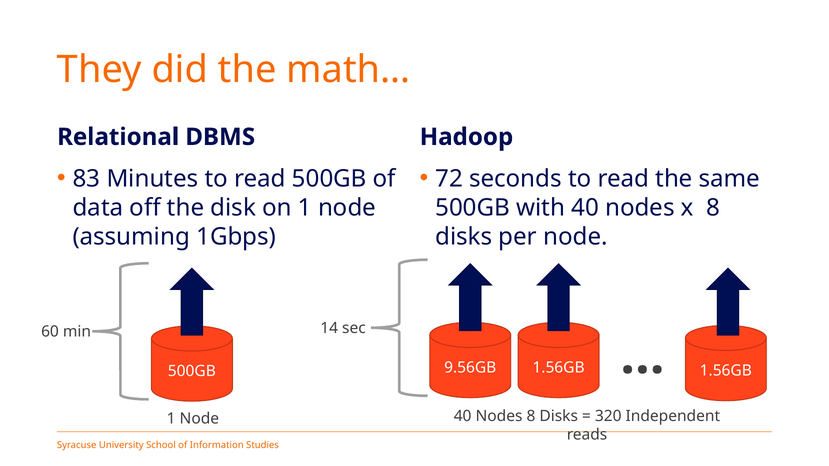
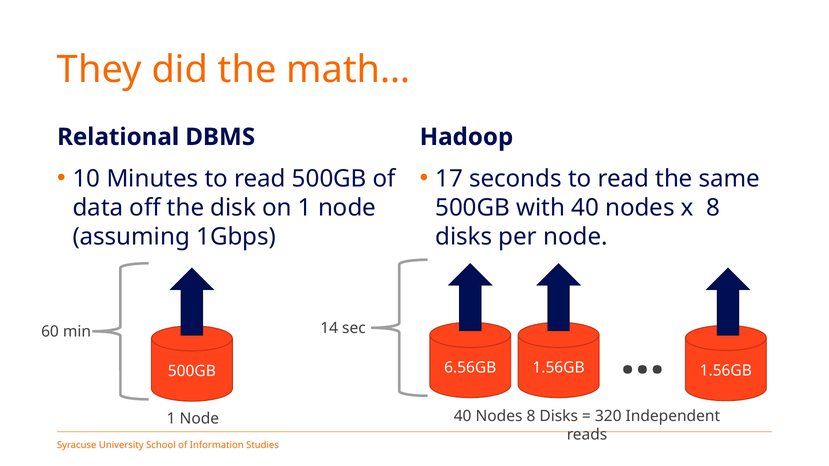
83: 83 -> 10 (86, 179)
72: 72 -> 17 (449, 179)
9.56GB: 9.56GB -> 6.56GB (470, 368)
